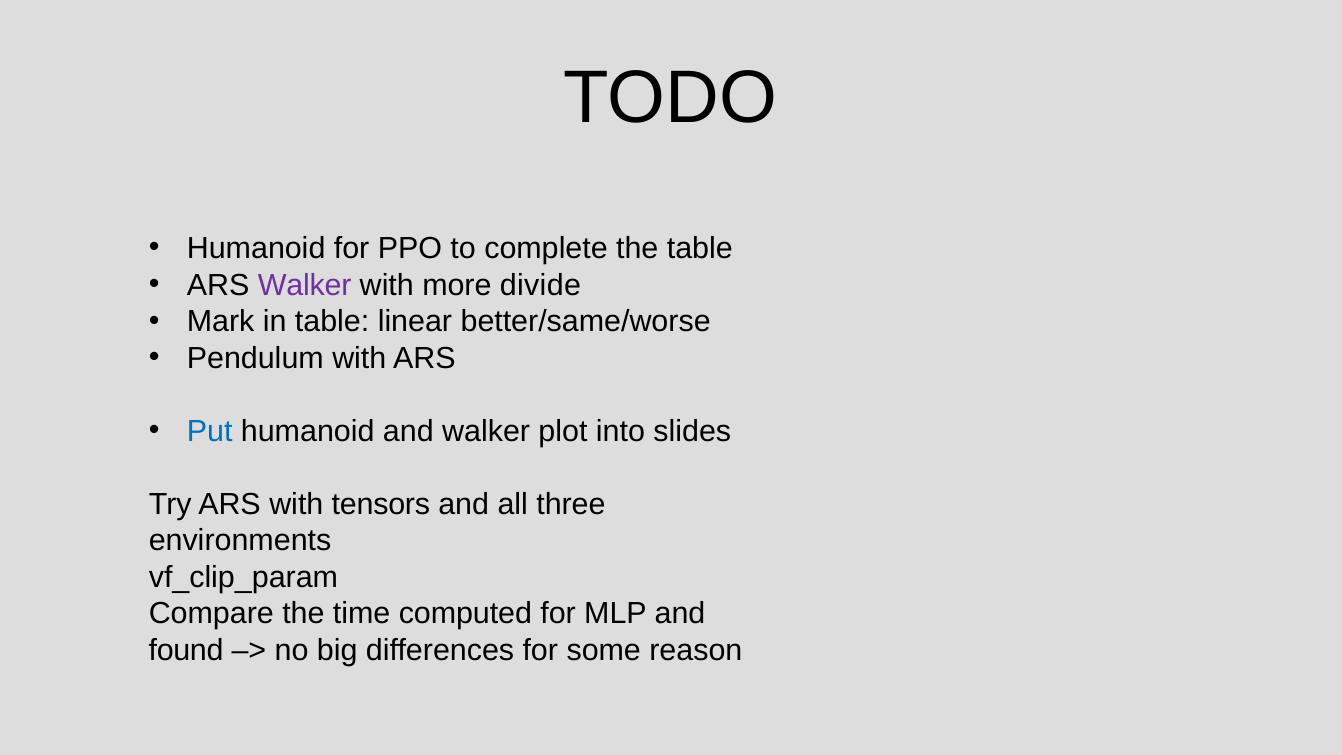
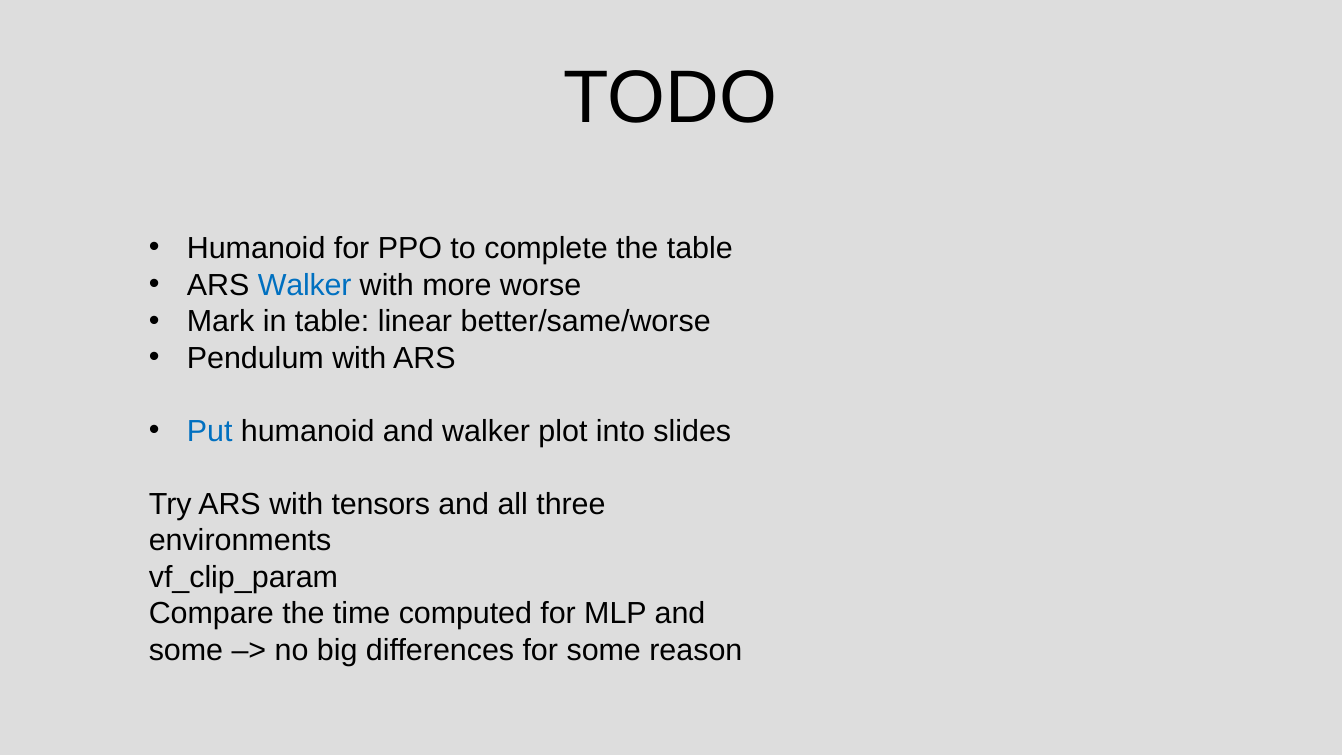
Walker colour: purple -> blue (305, 285)
divide: divide -> worse (541, 285)
found: found -> some (186, 650)
